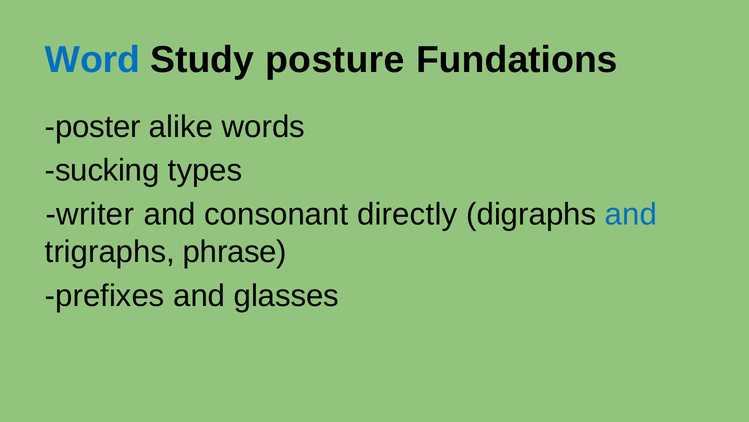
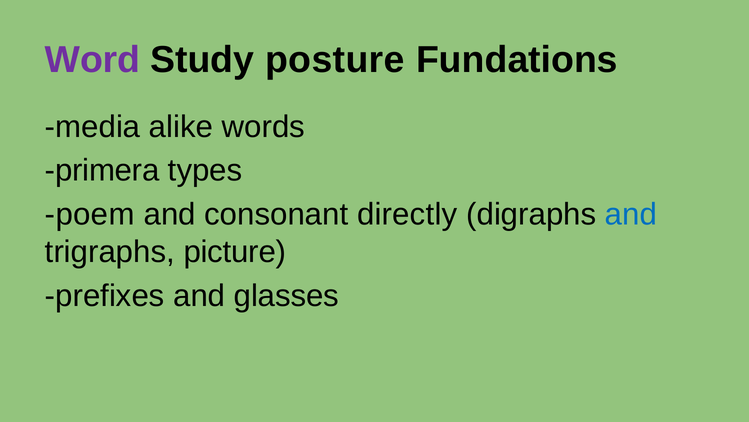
Word colour: blue -> purple (92, 60)
poster: poster -> media (93, 127)
sucking: sucking -> primera (102, 170)
writer: writer -> poem (90, 214)
phrase: phrase -> picture (235, 252)
